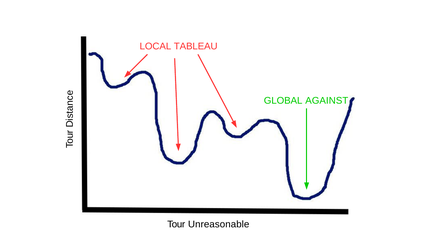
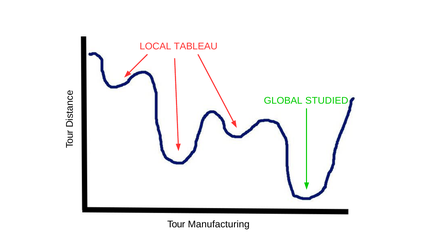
AGAINST: AGAINST -> STUDIED (327, 101)
Unreasonable: Unreasonable -> Manufacturing (219, 225)
